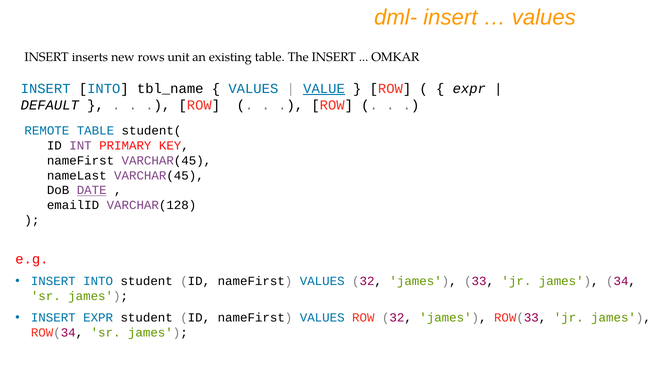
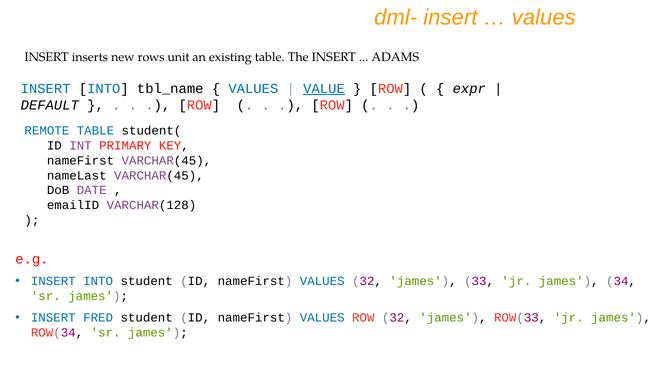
OMKAR: OMKAR -> ADAMS (395, 57)
DATE underline: present -> none (92, 191)
INSERT EXPR: EXPR -> FRED (98, 318)
